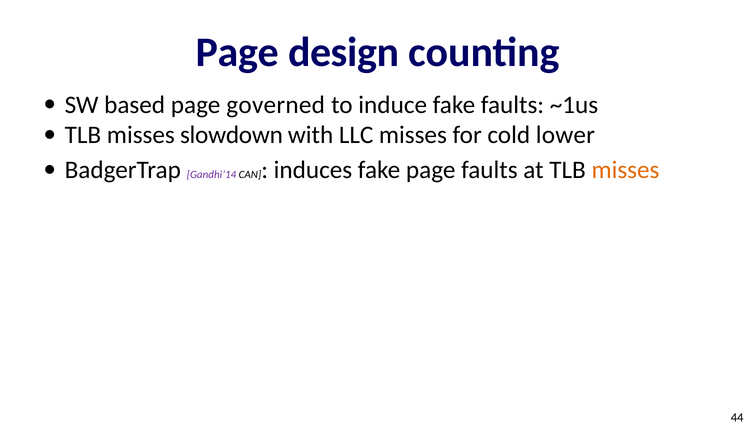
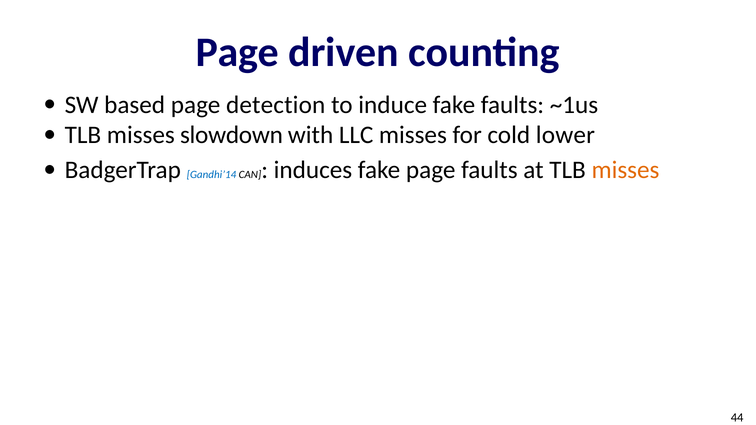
design: design -> driven (343, 53)
governed: governed -> detection (276, 105)
Gandhi’14 colour: purple -> blue (211, 175)
